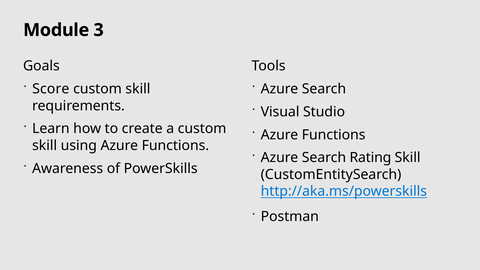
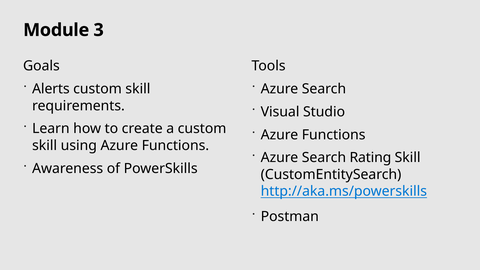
Score: Score -> Alerts (51, 89)
